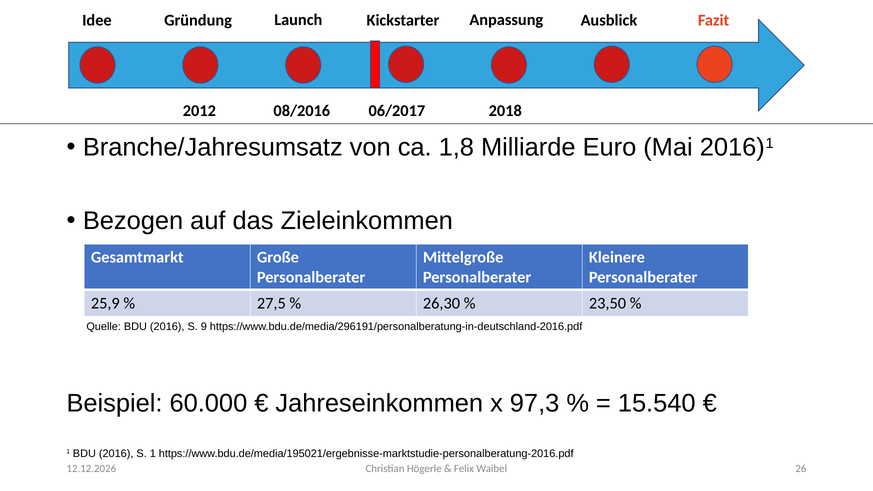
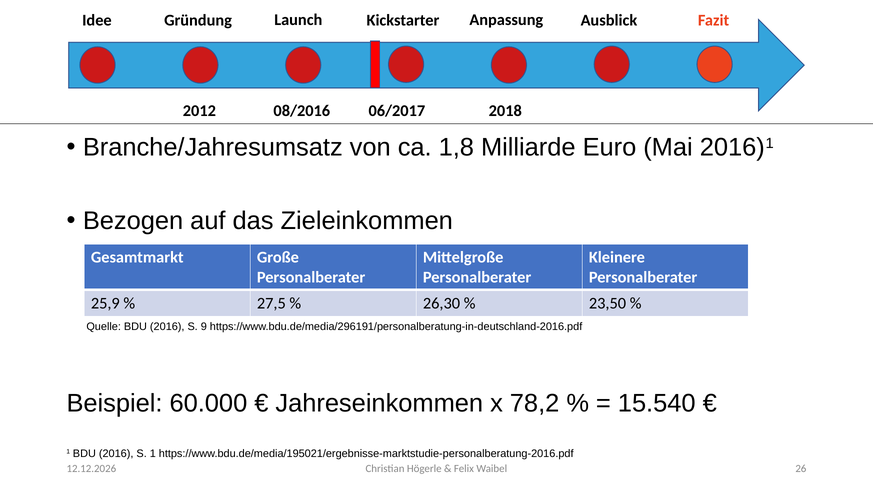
97,3: 97,3 -> 78,2 (535, 403)
